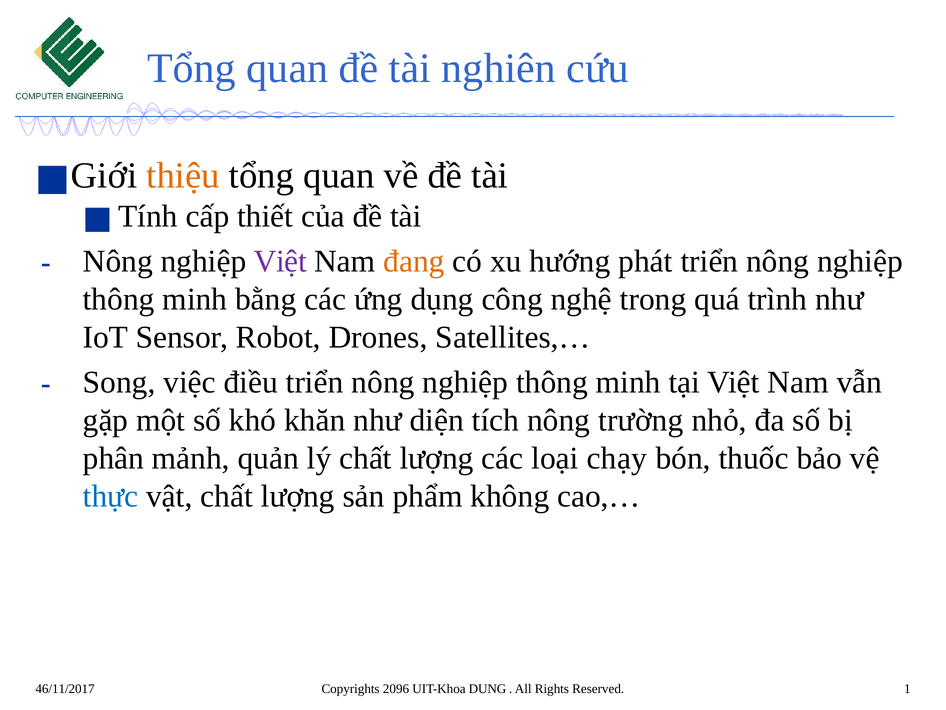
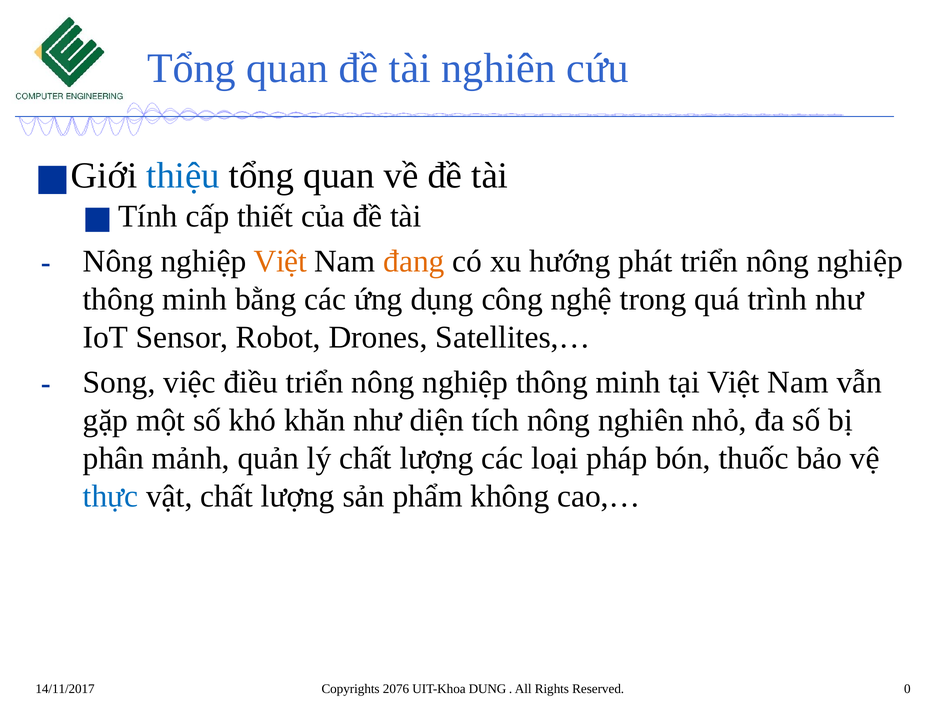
thiệu colour: orange -> blue (183, 176)
Việt colour: purple -> orange (280, 261)
nông trường: trường -> nghiên (641, 420)
chạy: chạy -> pháp (617, 458)
46/11/2017: 46/11/2017 -> 14/11/2017 (65, 689)
2096: 2096 -> 2076 (396, 689)
1: 1 -> 0 (907, 689)
